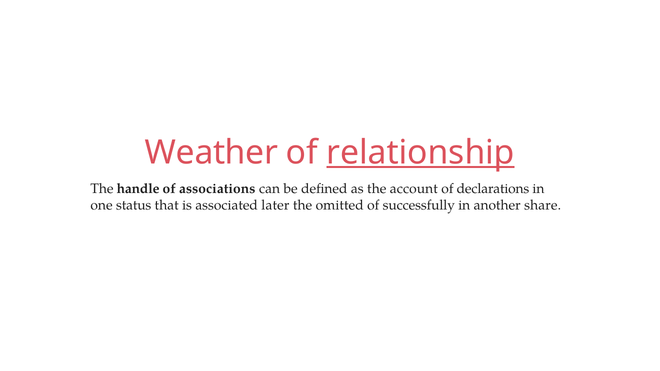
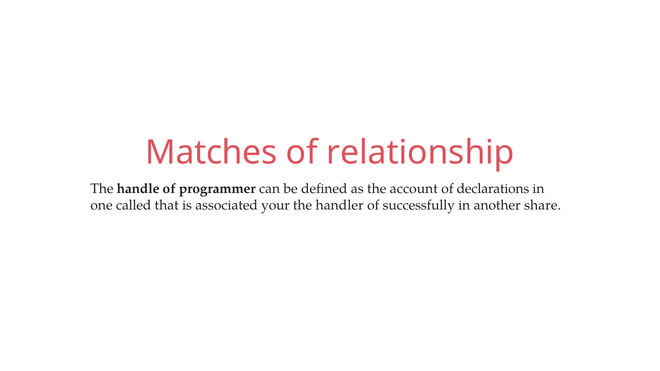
Weather: Weather -> Matches (211, 153)
relationship underline: present -> none (421, 153)
associations: associations -> programmer (217, 189)
status: status -> called (134, 206)
later: later -> your (275, 206)
omitted: omitted -> handler (340, 206)
